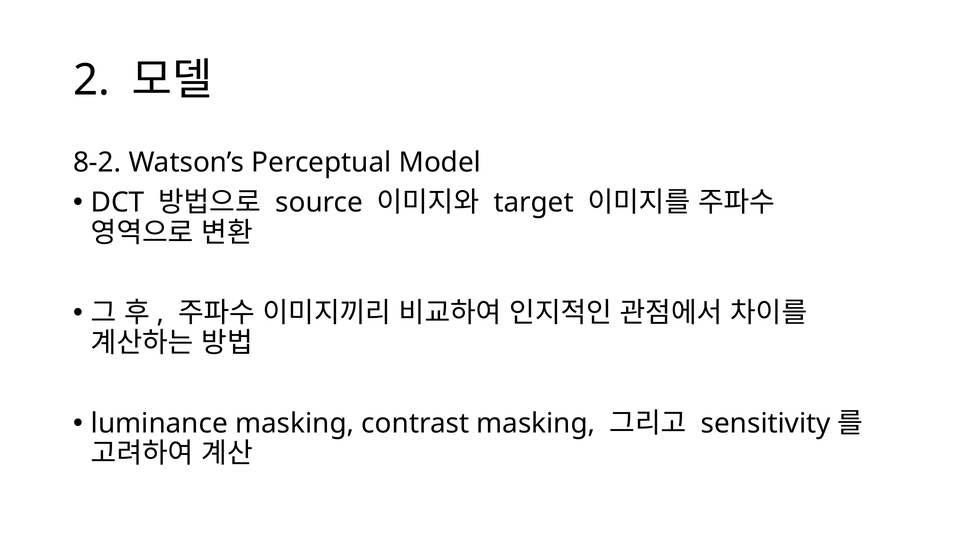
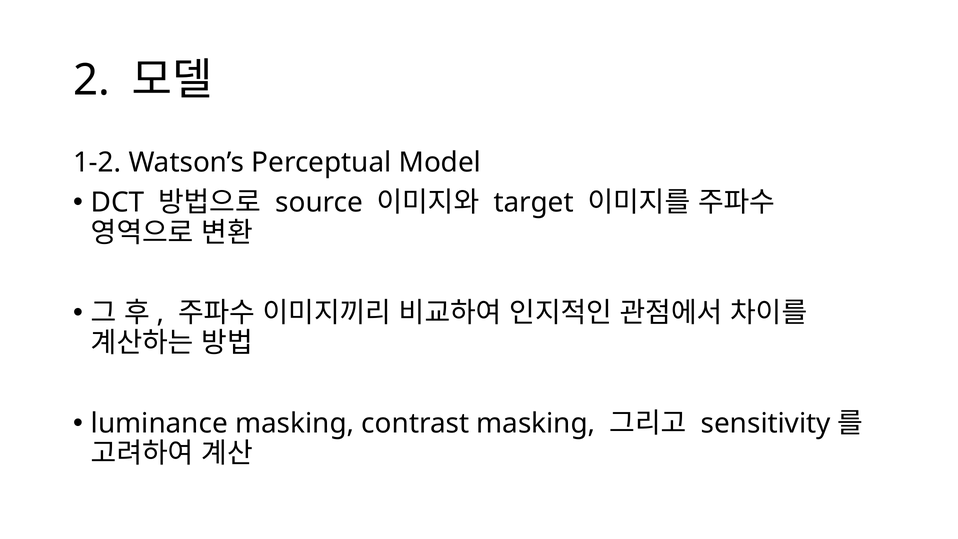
8-2: 8-2 -> 1-2 (97, 163)
